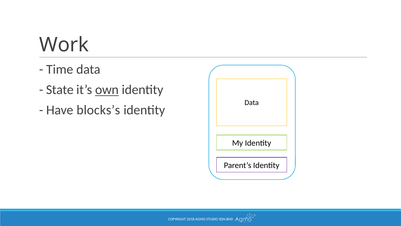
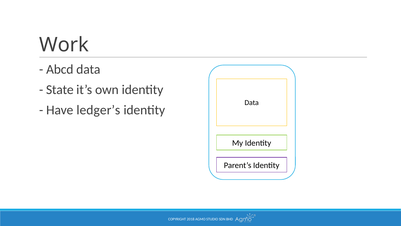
Time: Time -> Abcd (60, 69)
own underline: present -> none (107, 90)
blocks’s: blocks’s -> ledger’s (98, 110)
